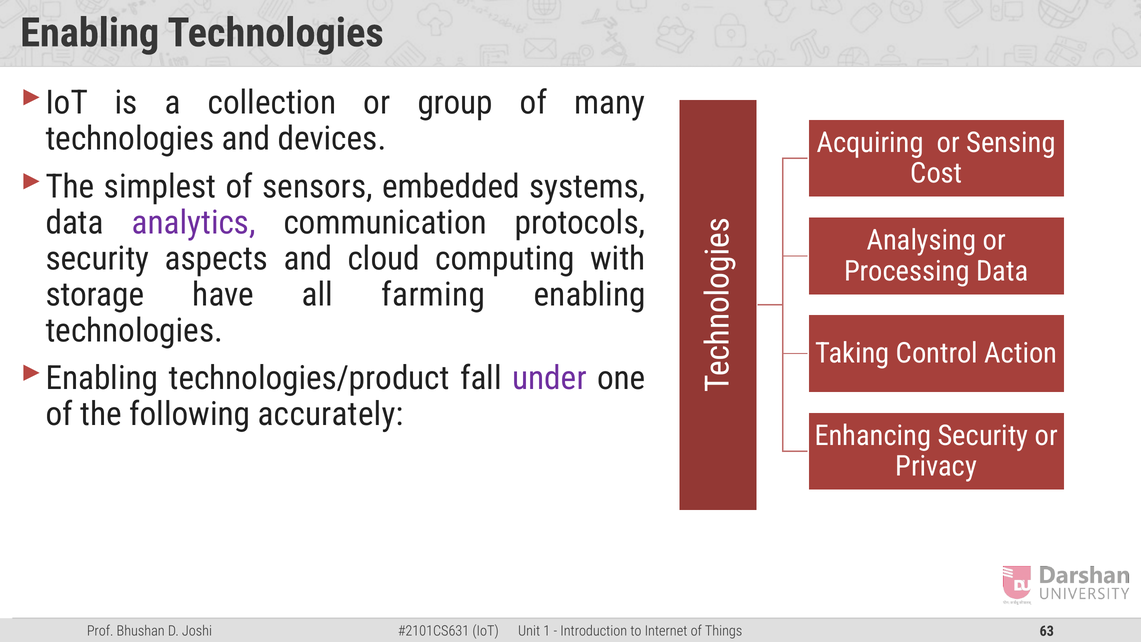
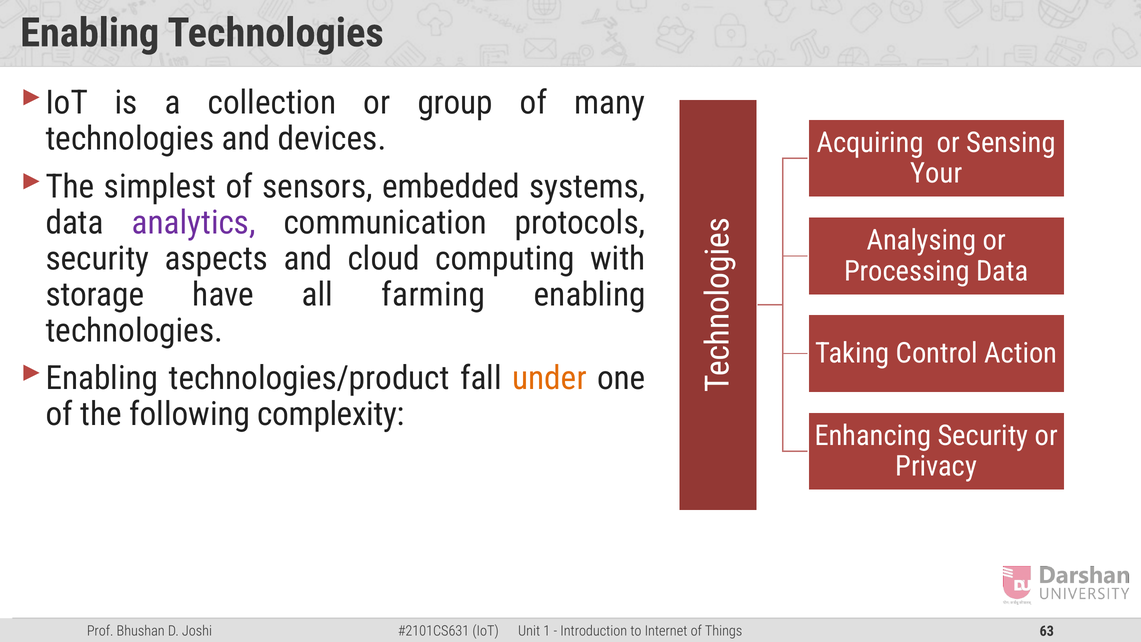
Cost: Cost -> Your (936, 173)
under colour: purple -> orange (549, 378)
accurately: accurately -> complexity (331, 414)
